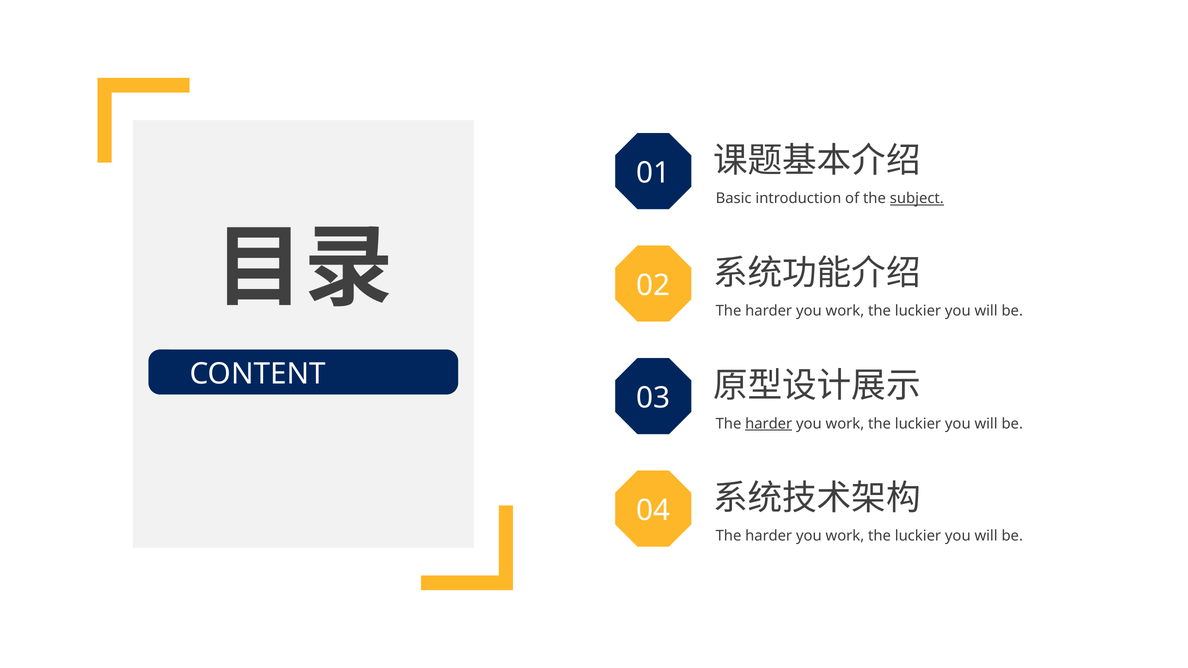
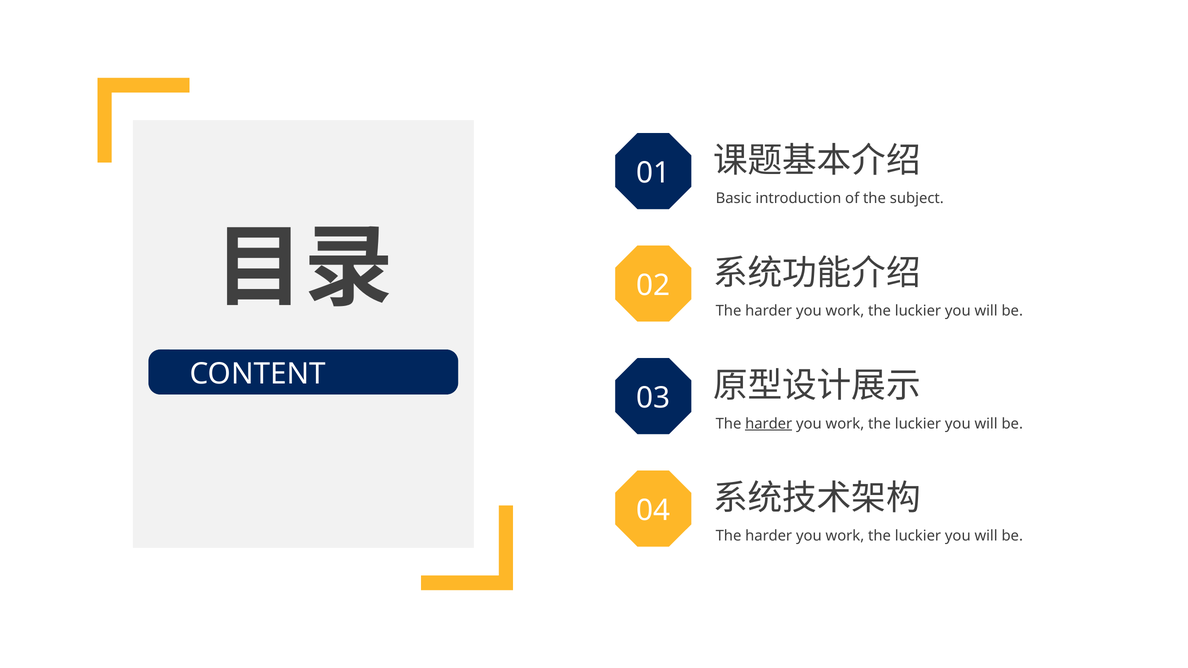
subject underline: present -> none (917, 199)
